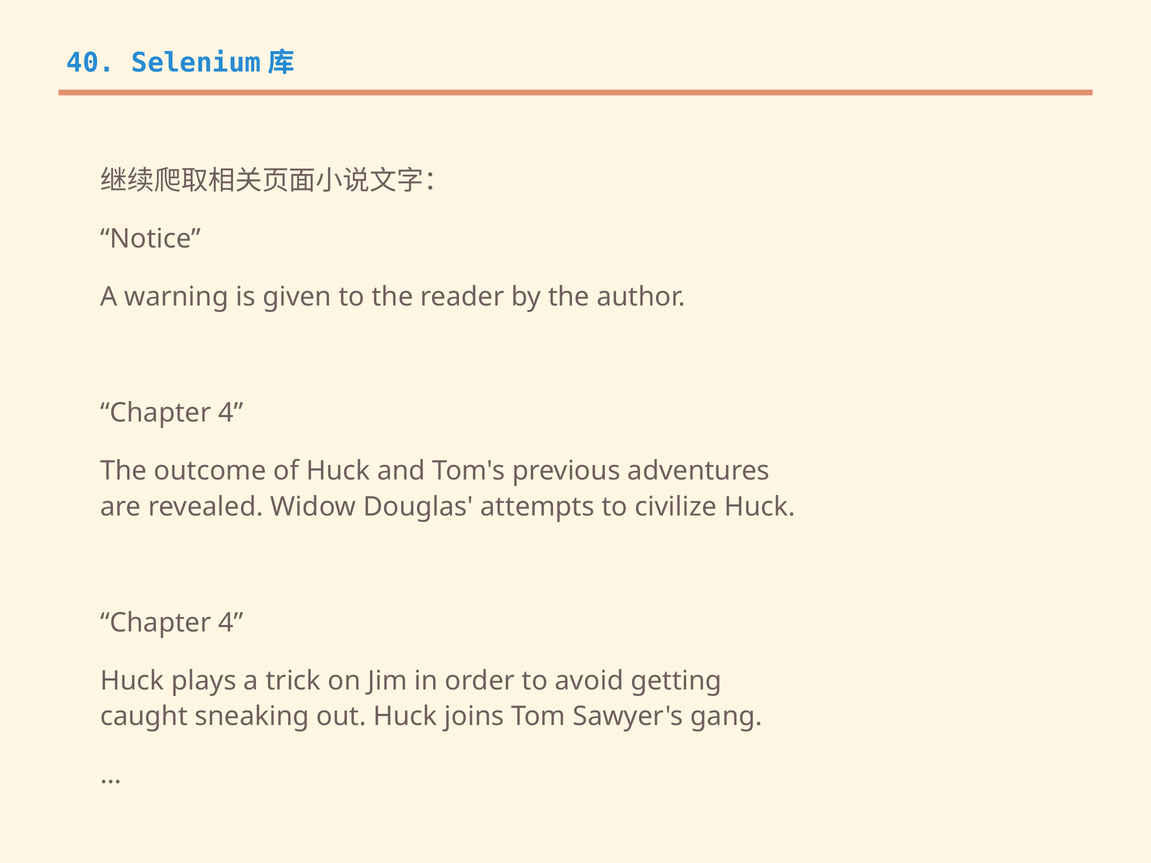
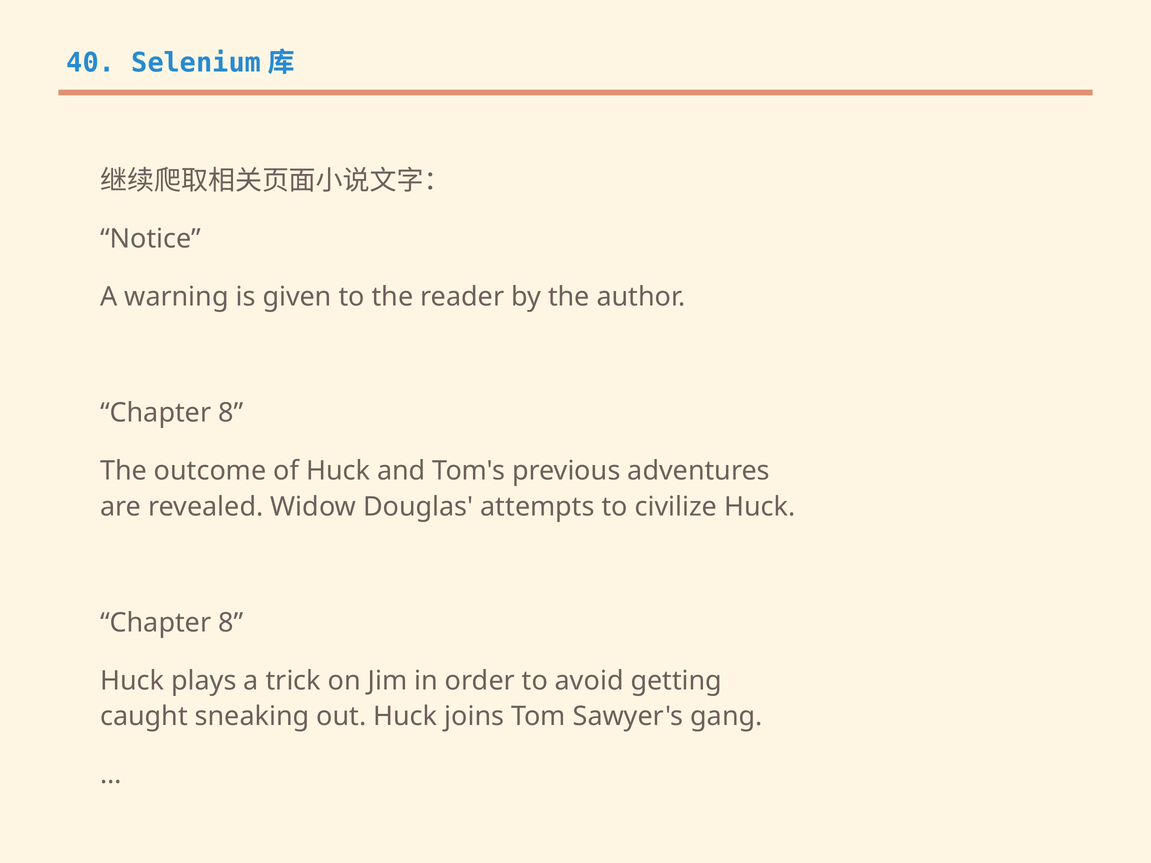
4: 4 -> 8 (231, 413)
4: 4 -> 8 (231, 623)
